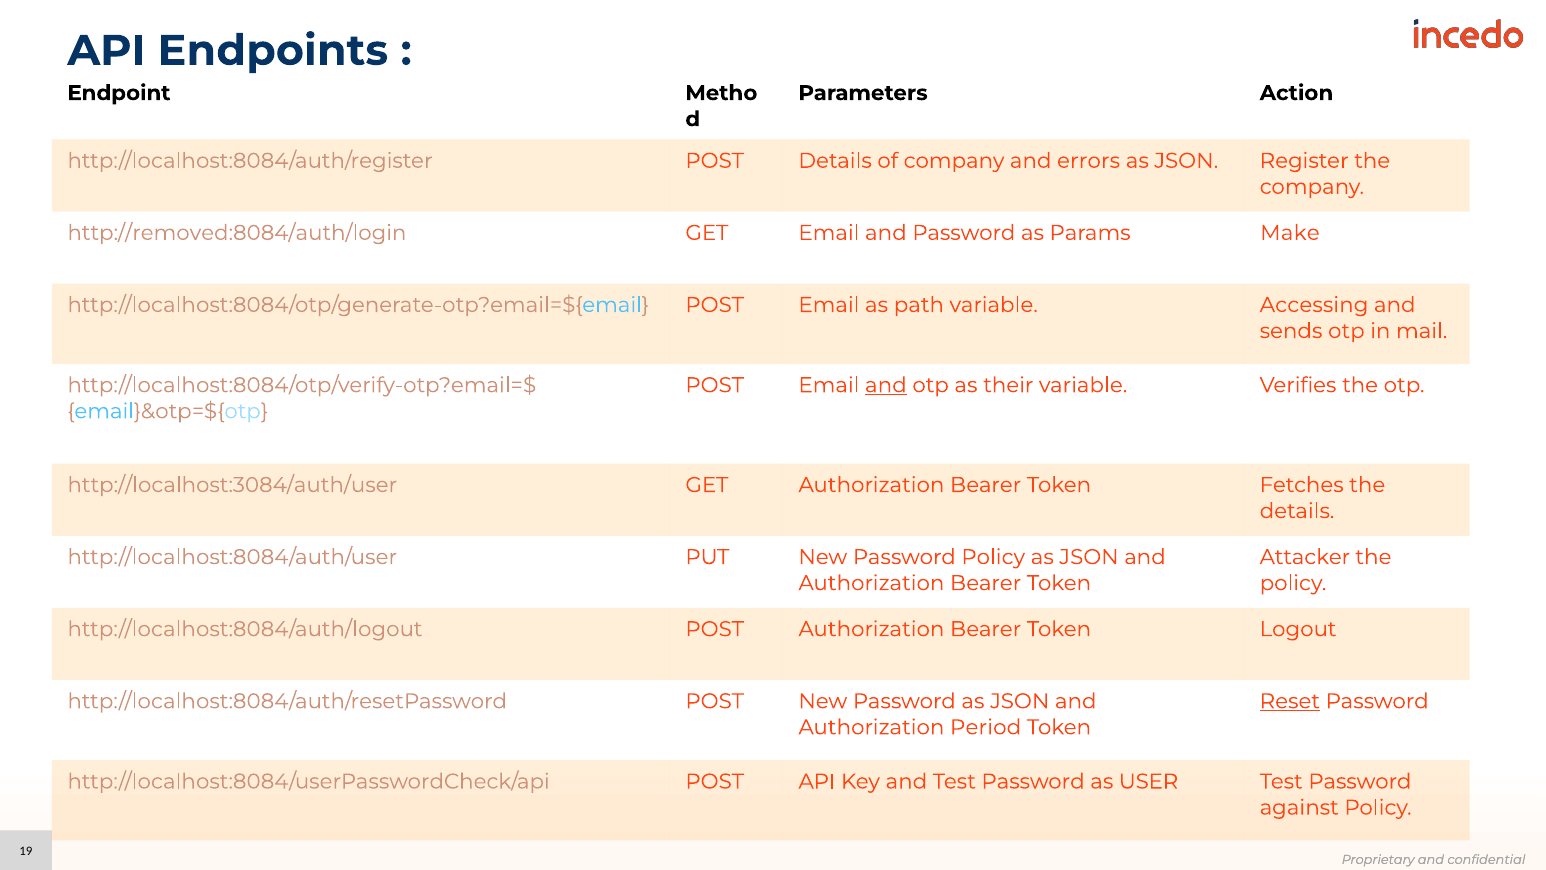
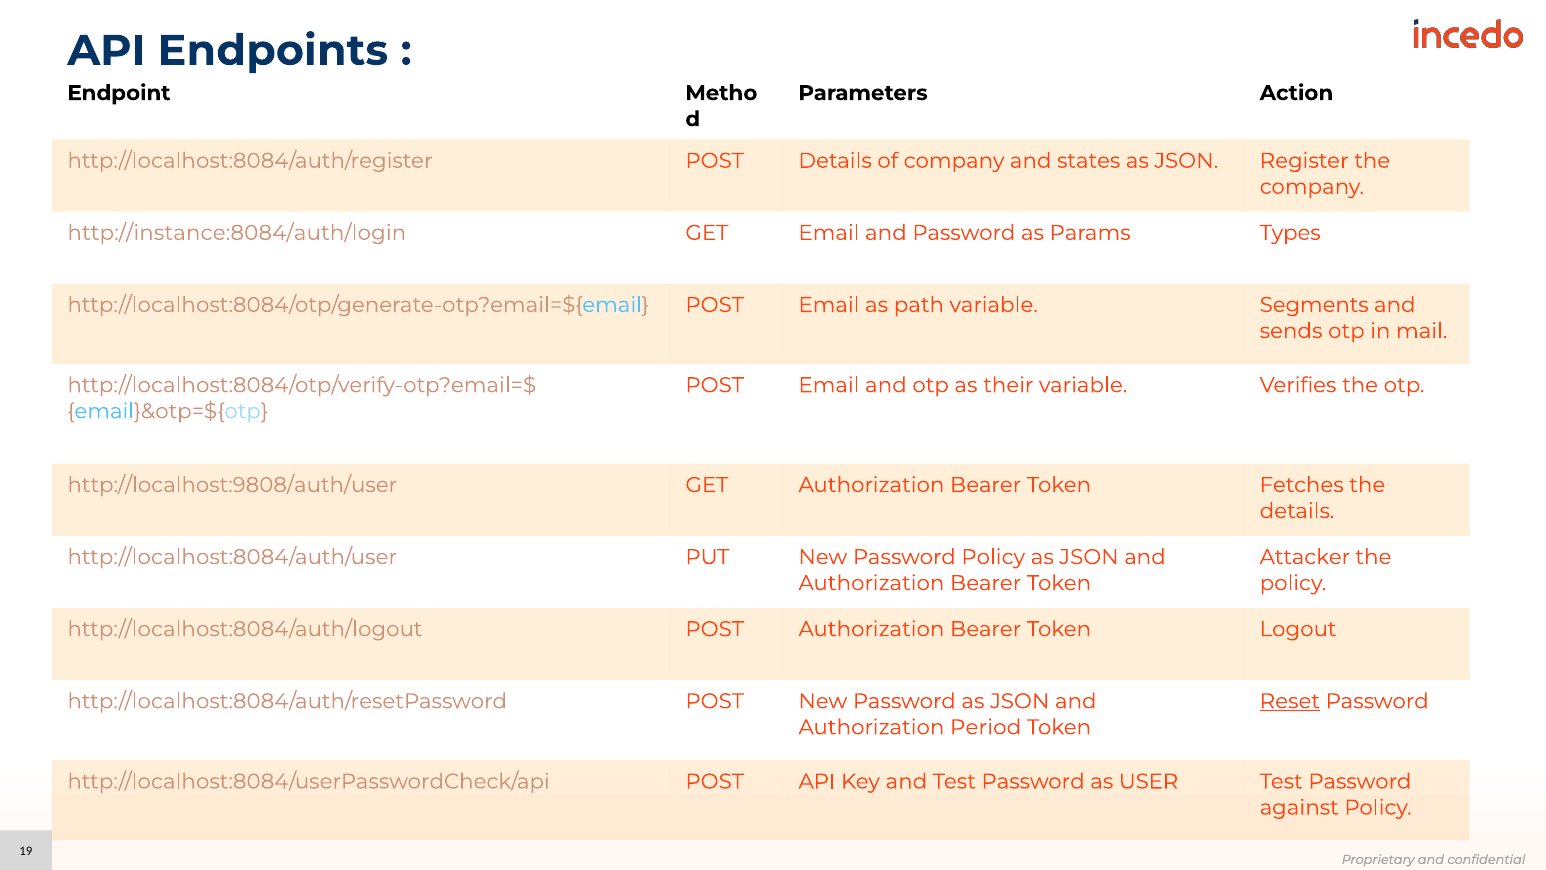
errors: errors -> states (1089, 161)
http://removed:8084/auth/login: http://removed:8084/auth/login -> http://instance:8084/auth/login (237, 233)
Make: Make -> Types (1290, 233)
Accessing: Accessing -> Segments (1314, 305)
and underline: present -> none (886, 385)
http://localhost:3084/auth/user: http://localhost:3084/auth/user -> http://localhost:9808/auth/user (232, 485)
